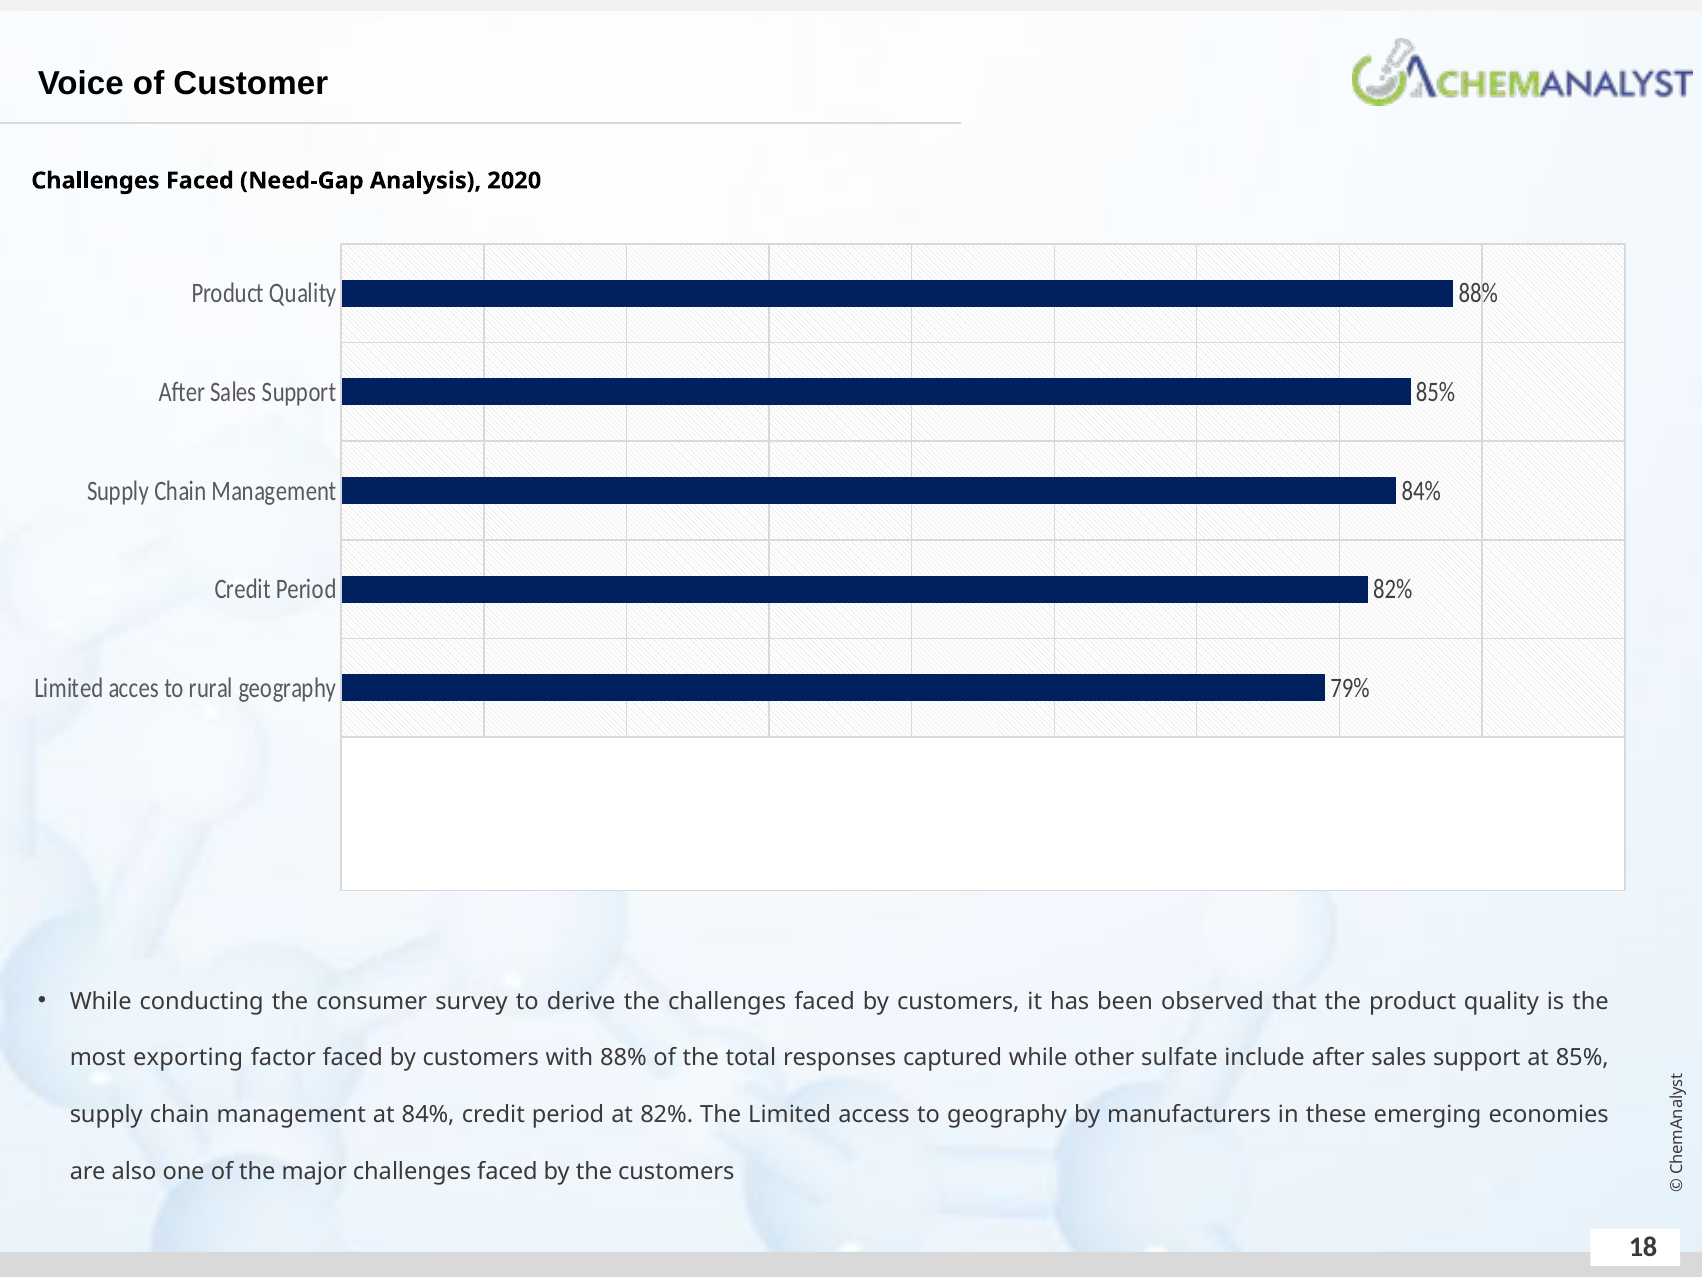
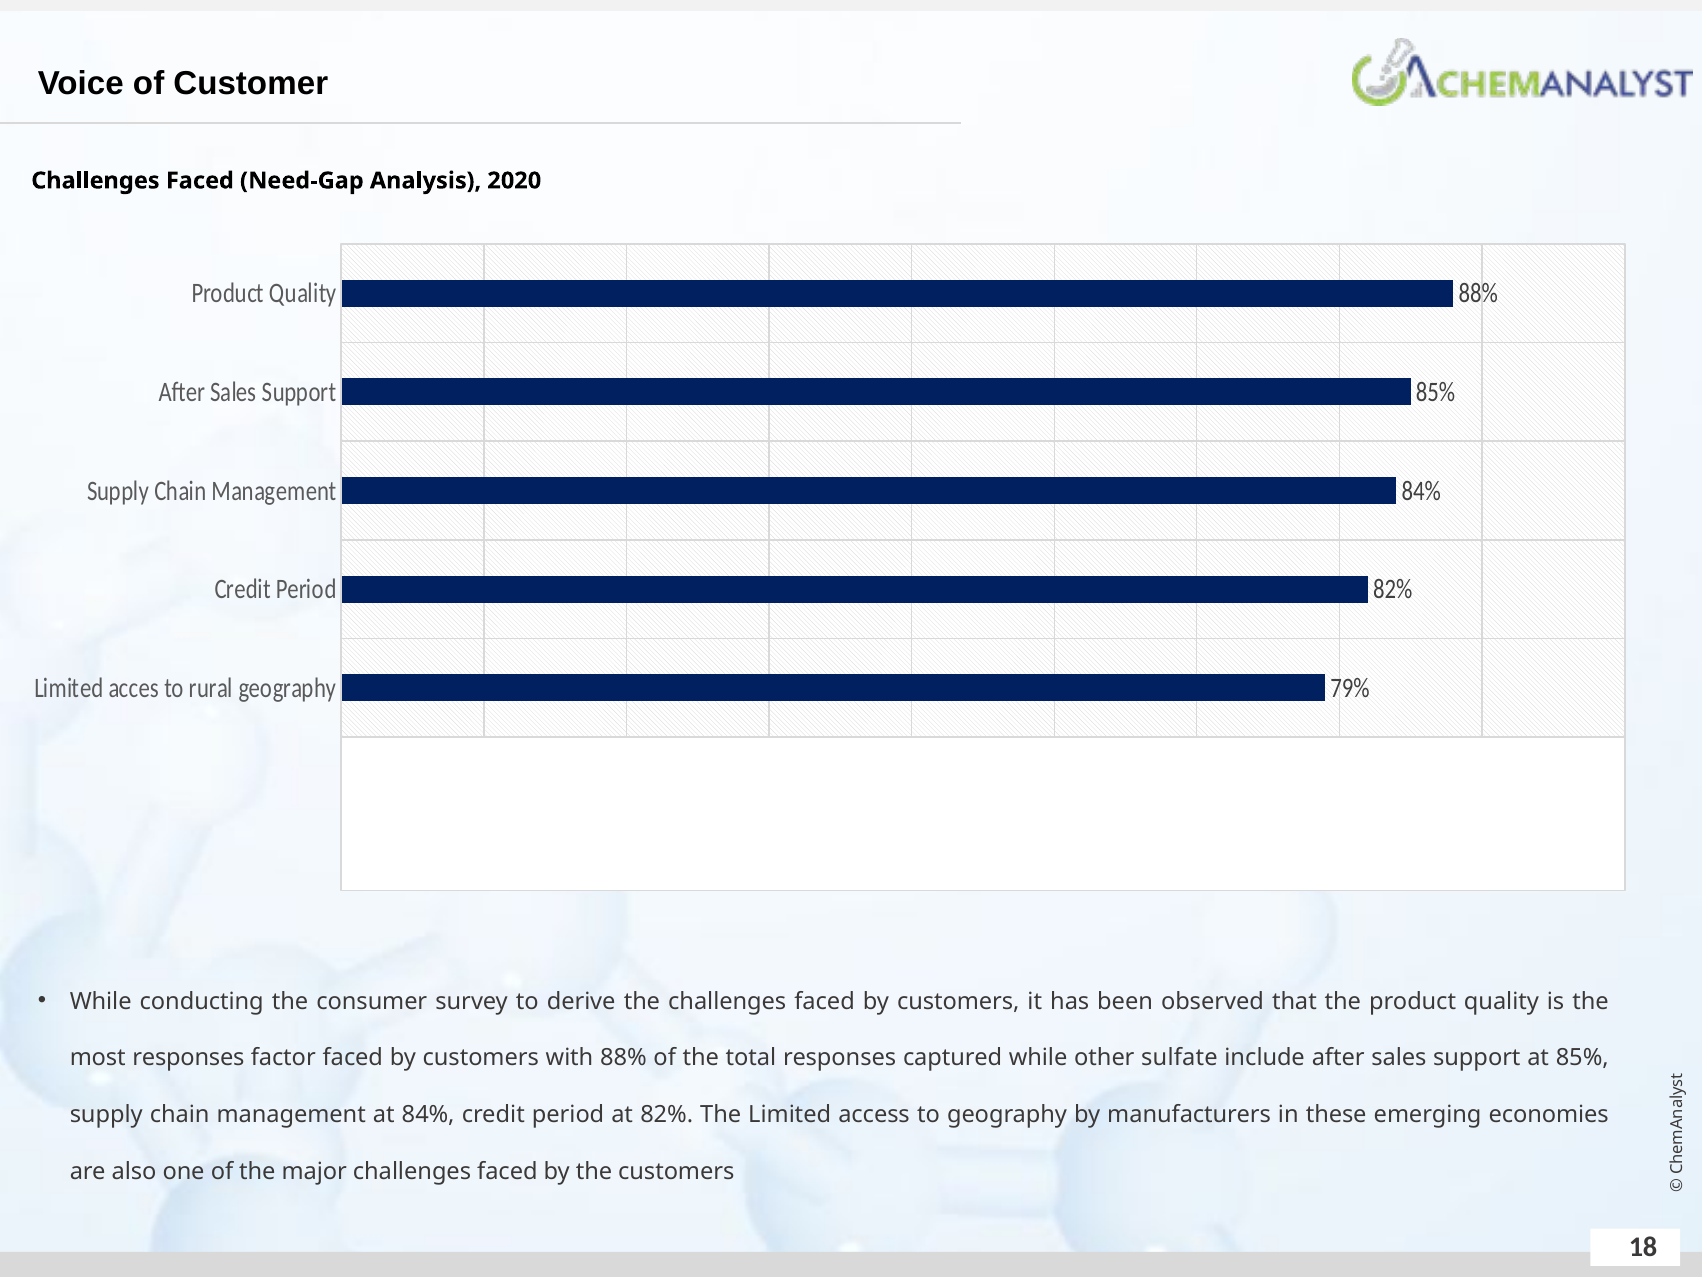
most exporting: exporting -> responses (188, 1058)
